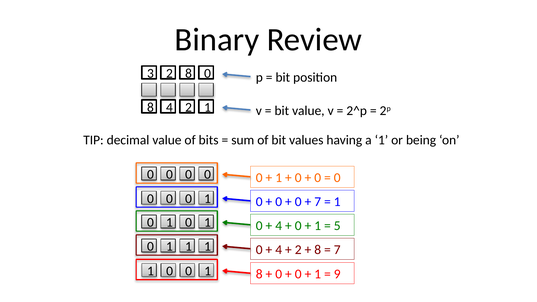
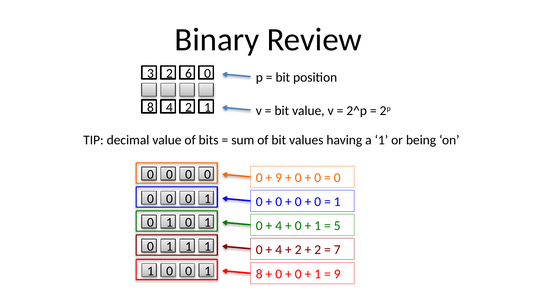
2 8: 8 -> 6 (188, 73)
1: 1 -> 9 (279, 178)
7: 7 -> 0 (318, 202)
8: 8 -> 2 (318, 250)
